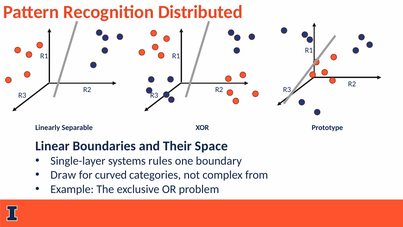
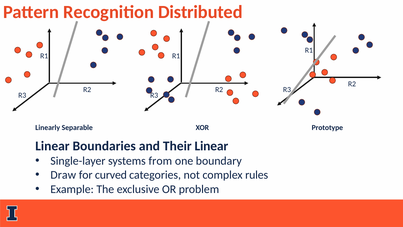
Their Space: Space -> Linear (211, 146)
rules: rules -> from (160, 161)
from: from -> rules (257, 175)
